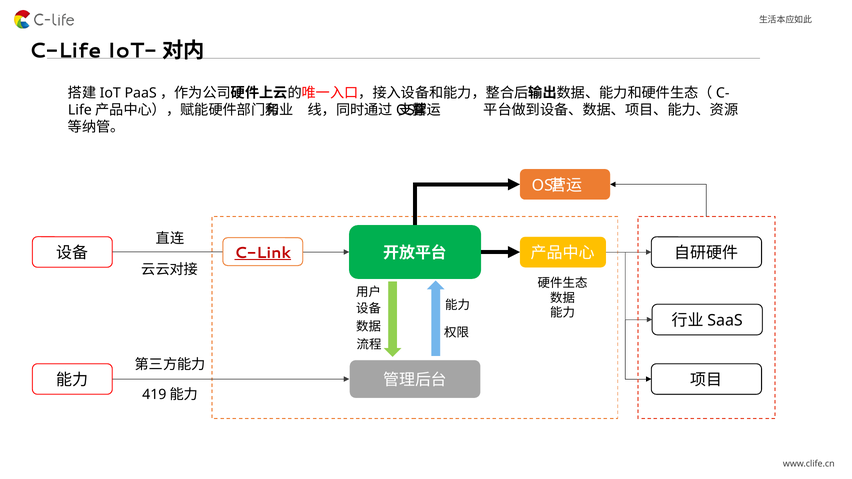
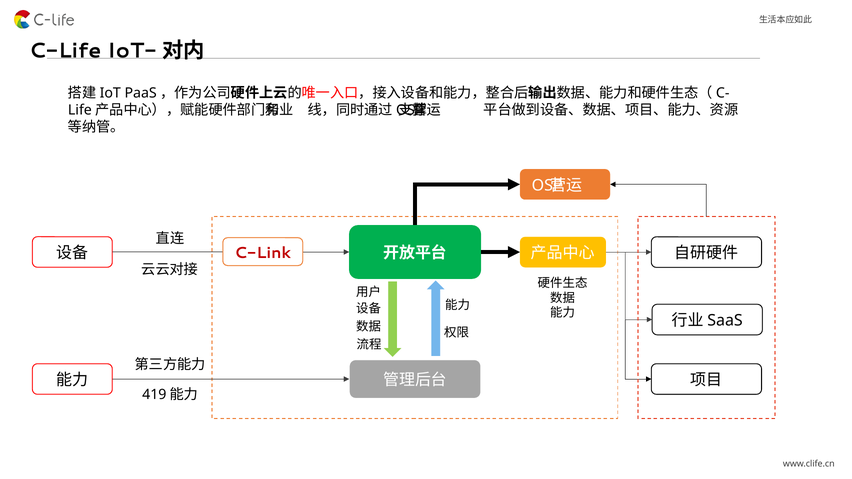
C-Link underline: present -> none (263, 253)
